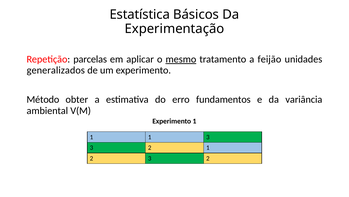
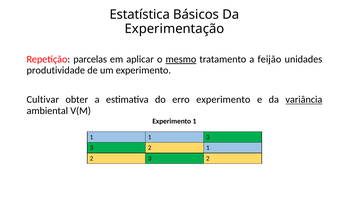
generalizados: generalizados -> produtividade (56, 70)
Método: Método -> Cultivar (43, 99)
erro fundamentos: fundamentos -> experimento (223, 99)
variância underline: none -> present (304, 99)
